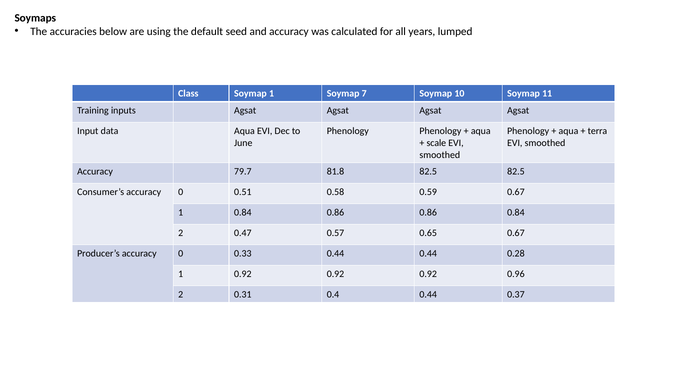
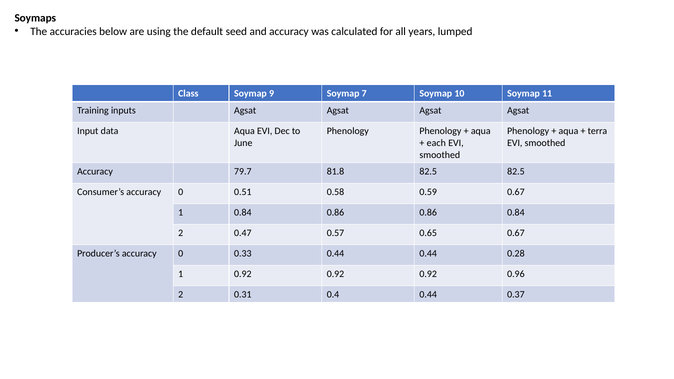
Soymap 1: 1 -> 9 (272, 94)
scale: scale -> each (436, 143)
